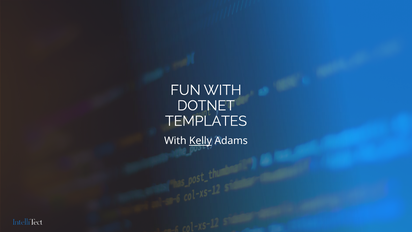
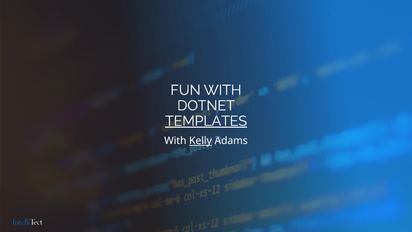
TEMPLATES underline: none -> present (206, 121)
